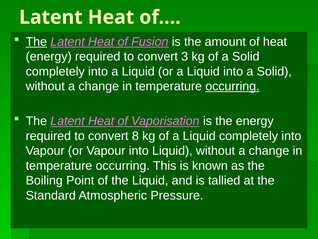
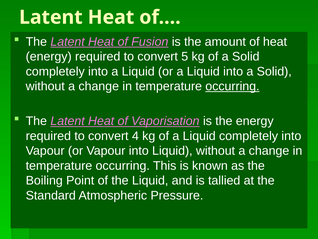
The underline: present -> none (36, 42)
3: 3 -> 5 (185, 57)
8: 8 -> 4 (135, 136)
